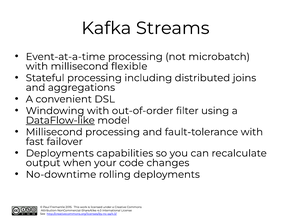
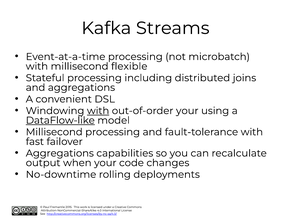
with underline: none -> present (98, 111)
out-of-order filter: filter -> your (187, 111)
Deployments: Deployments -> Aggregations (60, 153)
